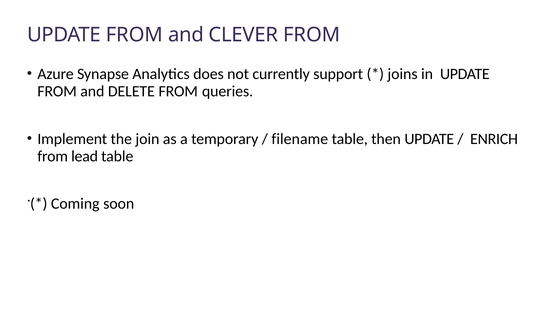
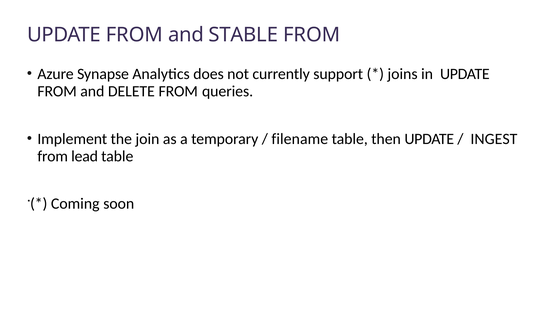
CLEVER: CLEVER -> STABLE (243, 35)
ENRICH: ENRICH -> INGEST (494, 139)
